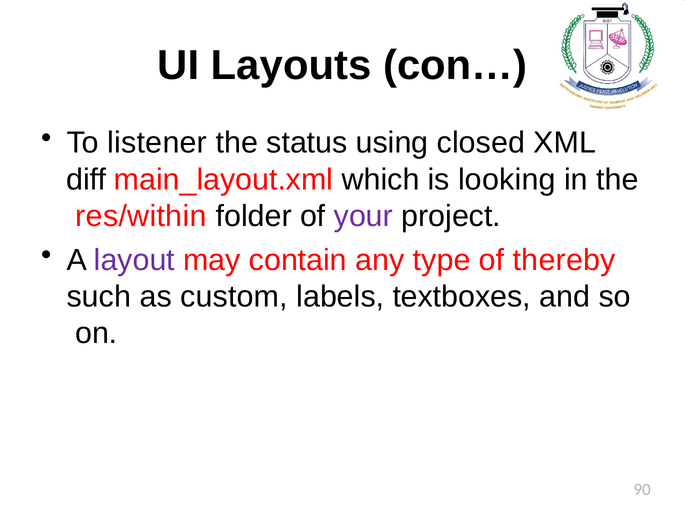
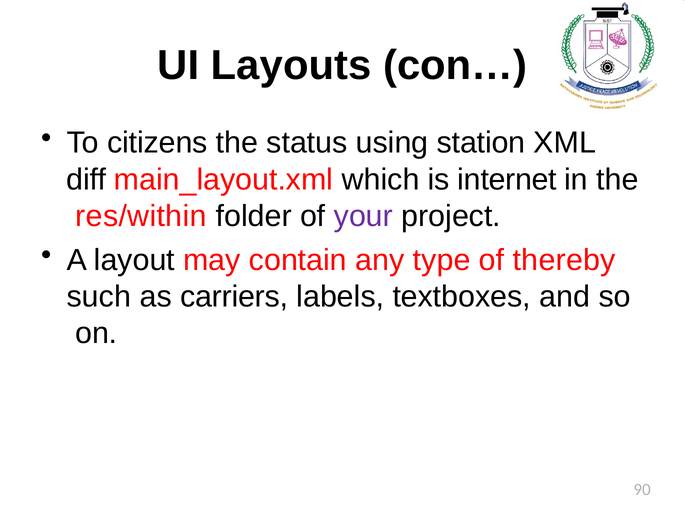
listener: listener -> citizens (157, 143)
closed: closed -> station (481, 143)
looking: looking -> internet (507, 179)
layout colour: purple -> black (134, 260)
custom: custom -> carriers (234, 296)
